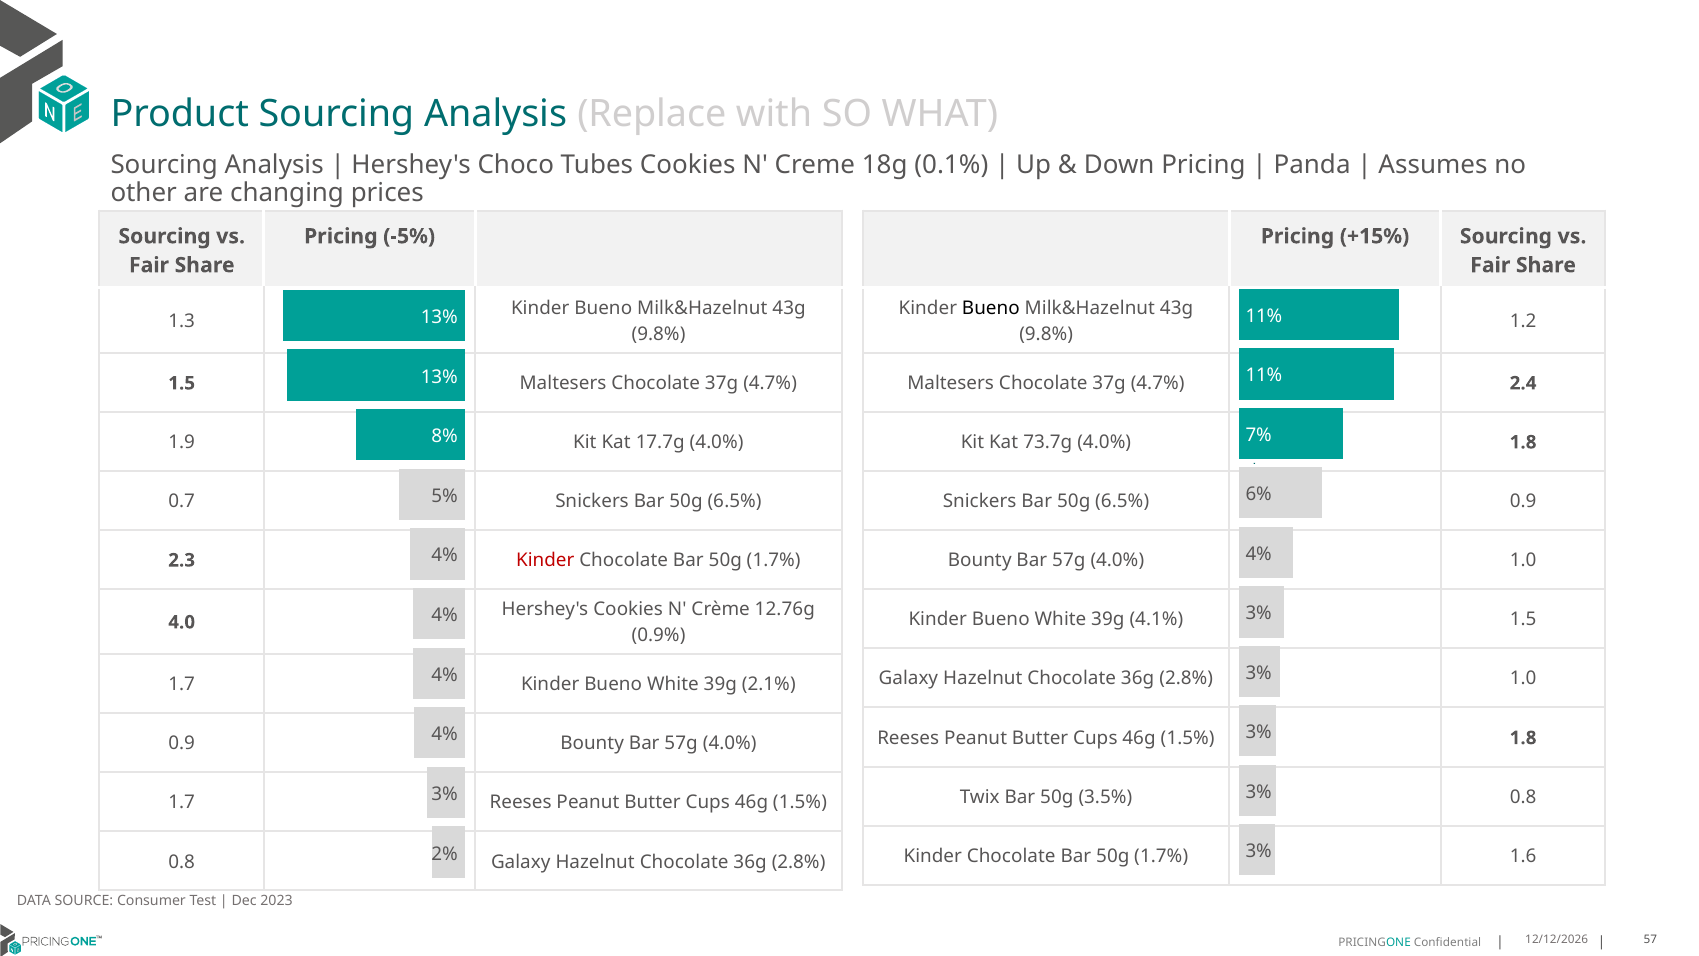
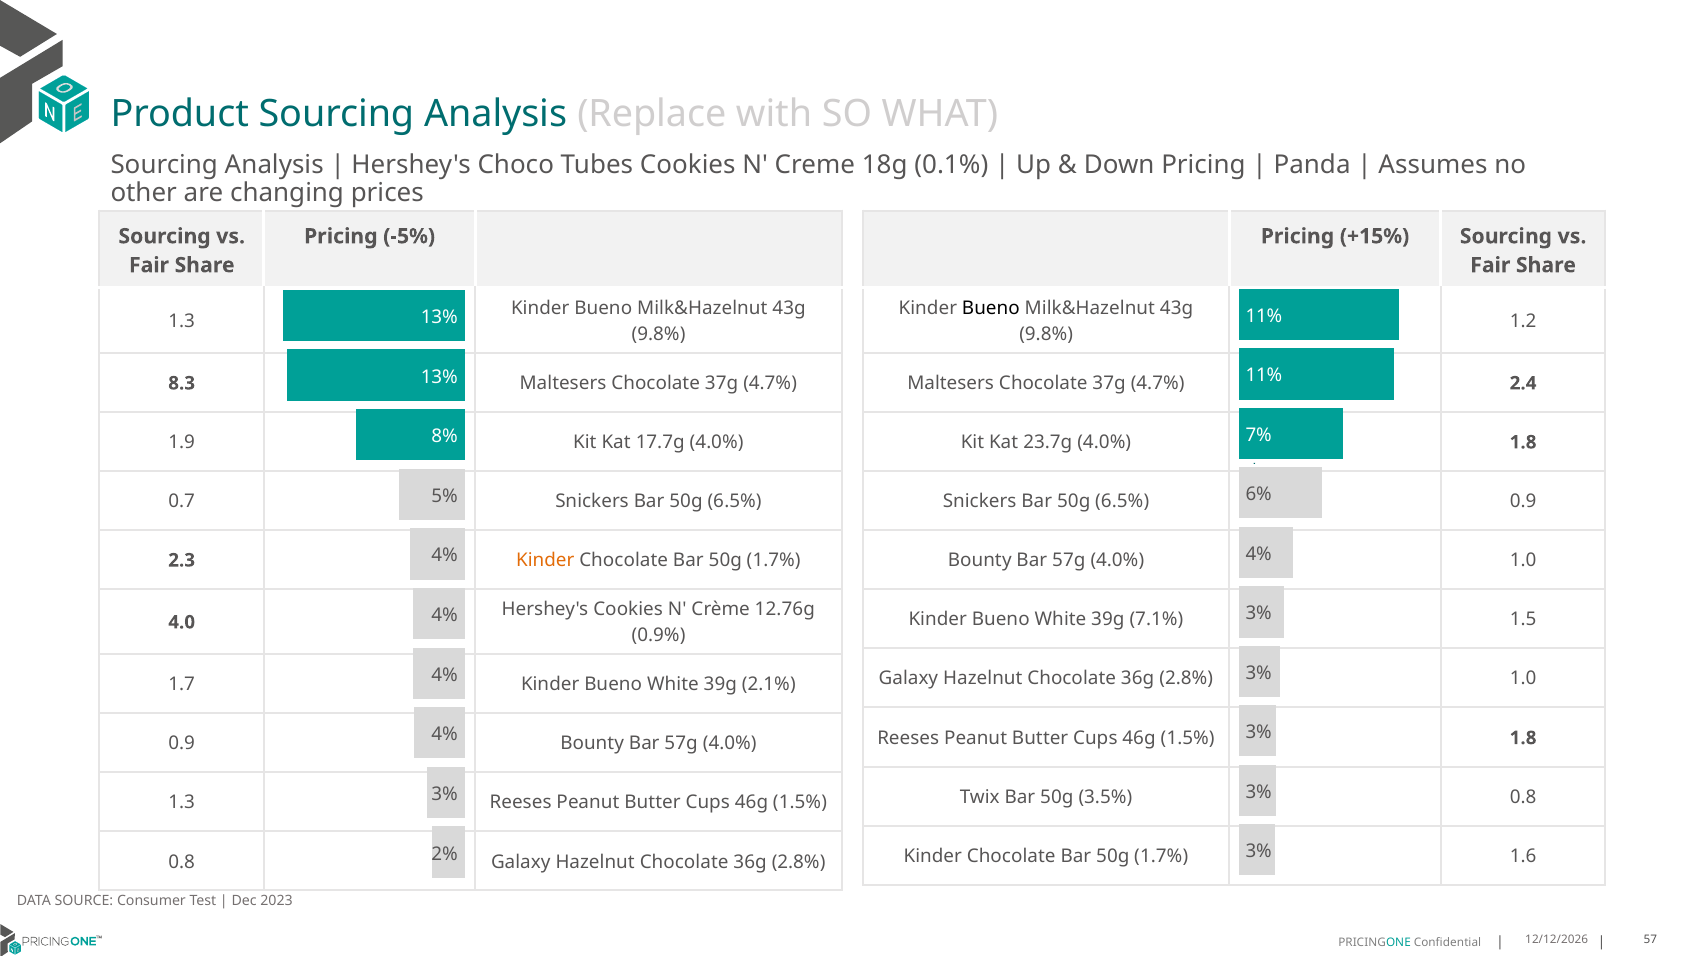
1.5: 1.5 -> 8.3 (182, 383)
73.7g: 73.7g -> 23.7g (1048, 442)
Kinder colour: red -> orange (545, 560)
4.1%: 4.1% -> 7.1% (1156, 619)
1.7: 1.7 -> 1.3 (182, 802)
